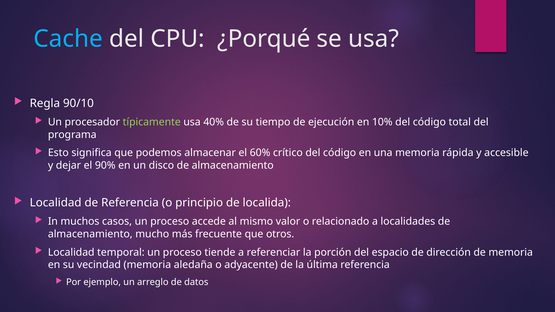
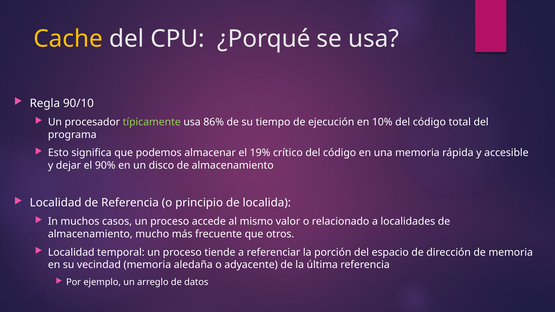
Cache colour: light blue -> yellow (68, 39)
40%: 40% -> 86% (214, 122)
60%: 60% -> 19% (260, 153)
